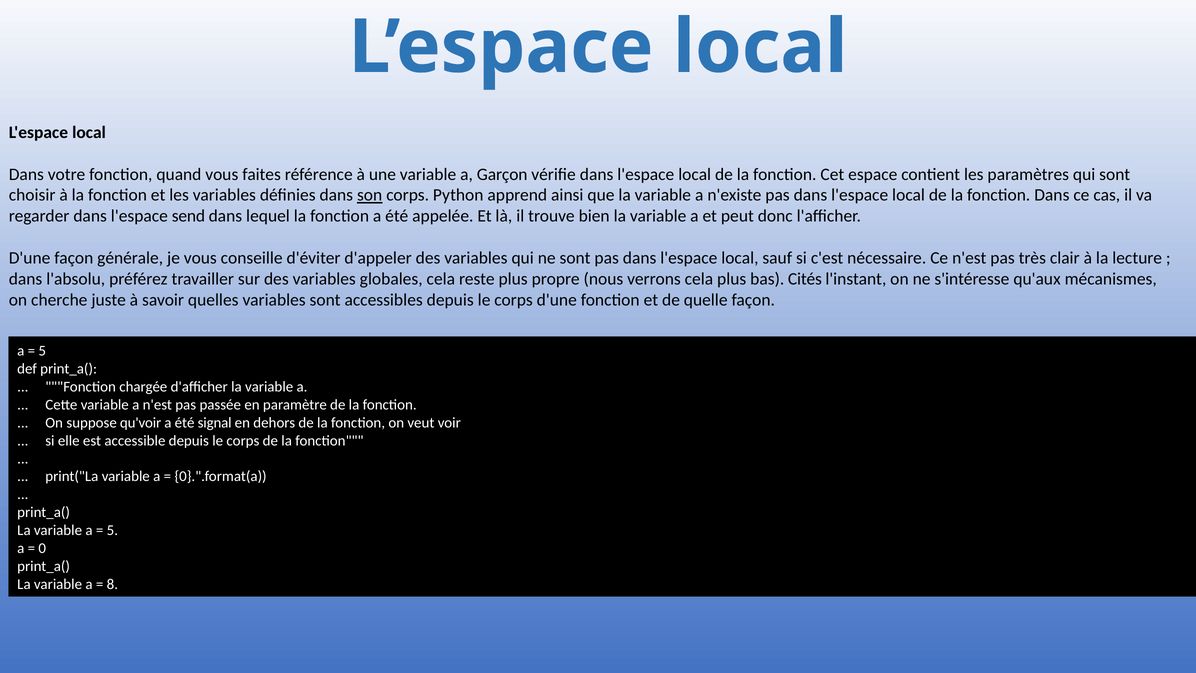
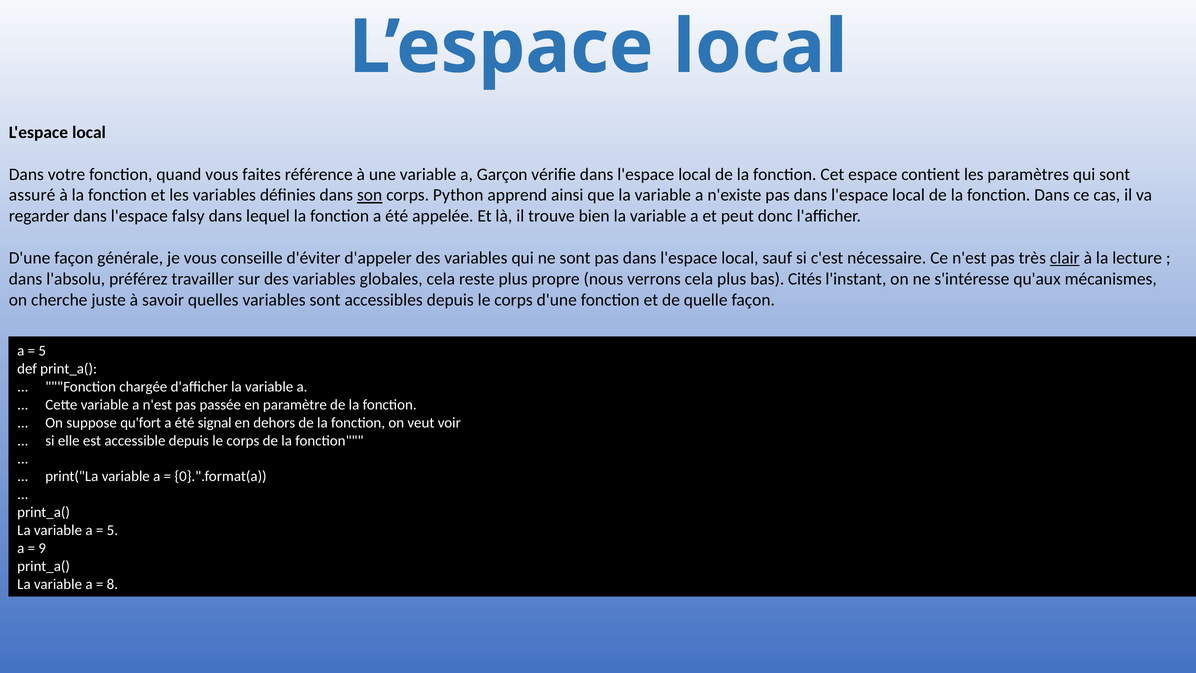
choisir: choisir -> assuré (32, 195)
send: send -> falsy (188, 216)
clair underline: none -> present (1065, 258)
qu'voir: qu'voir -> qu'fort (141, 423)
0: 0 -> 9 (42, 548)
